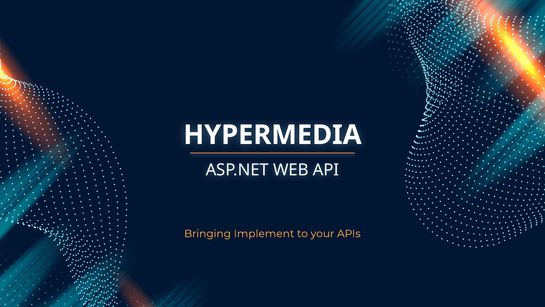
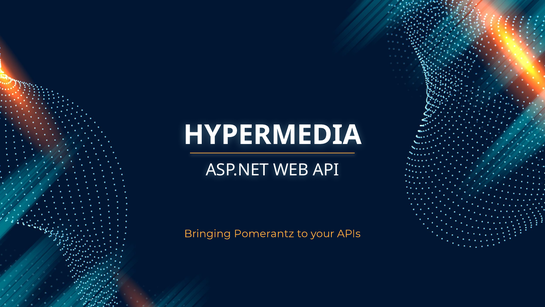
Implement: Implement -> Pomerantz (264, 233)
